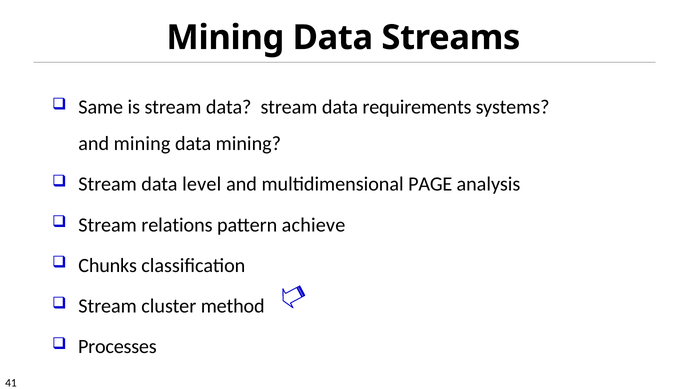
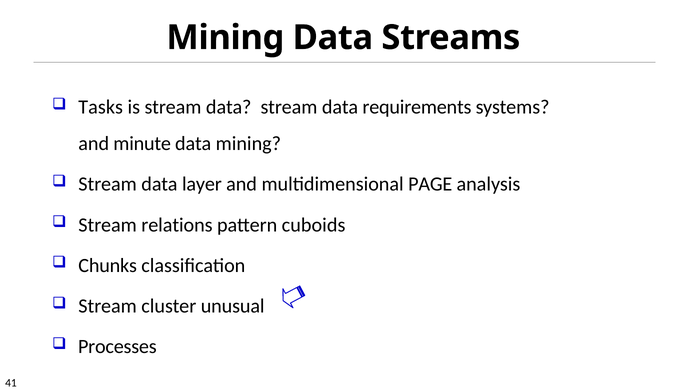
Same: Same -> Tasks (101, 107)
and mining: mining -> minute (142, 143)
level: level -> layer (202, 184)
achieve: achieve -> cuboids (314, 225)
method: method -> unusual (233, 306)
